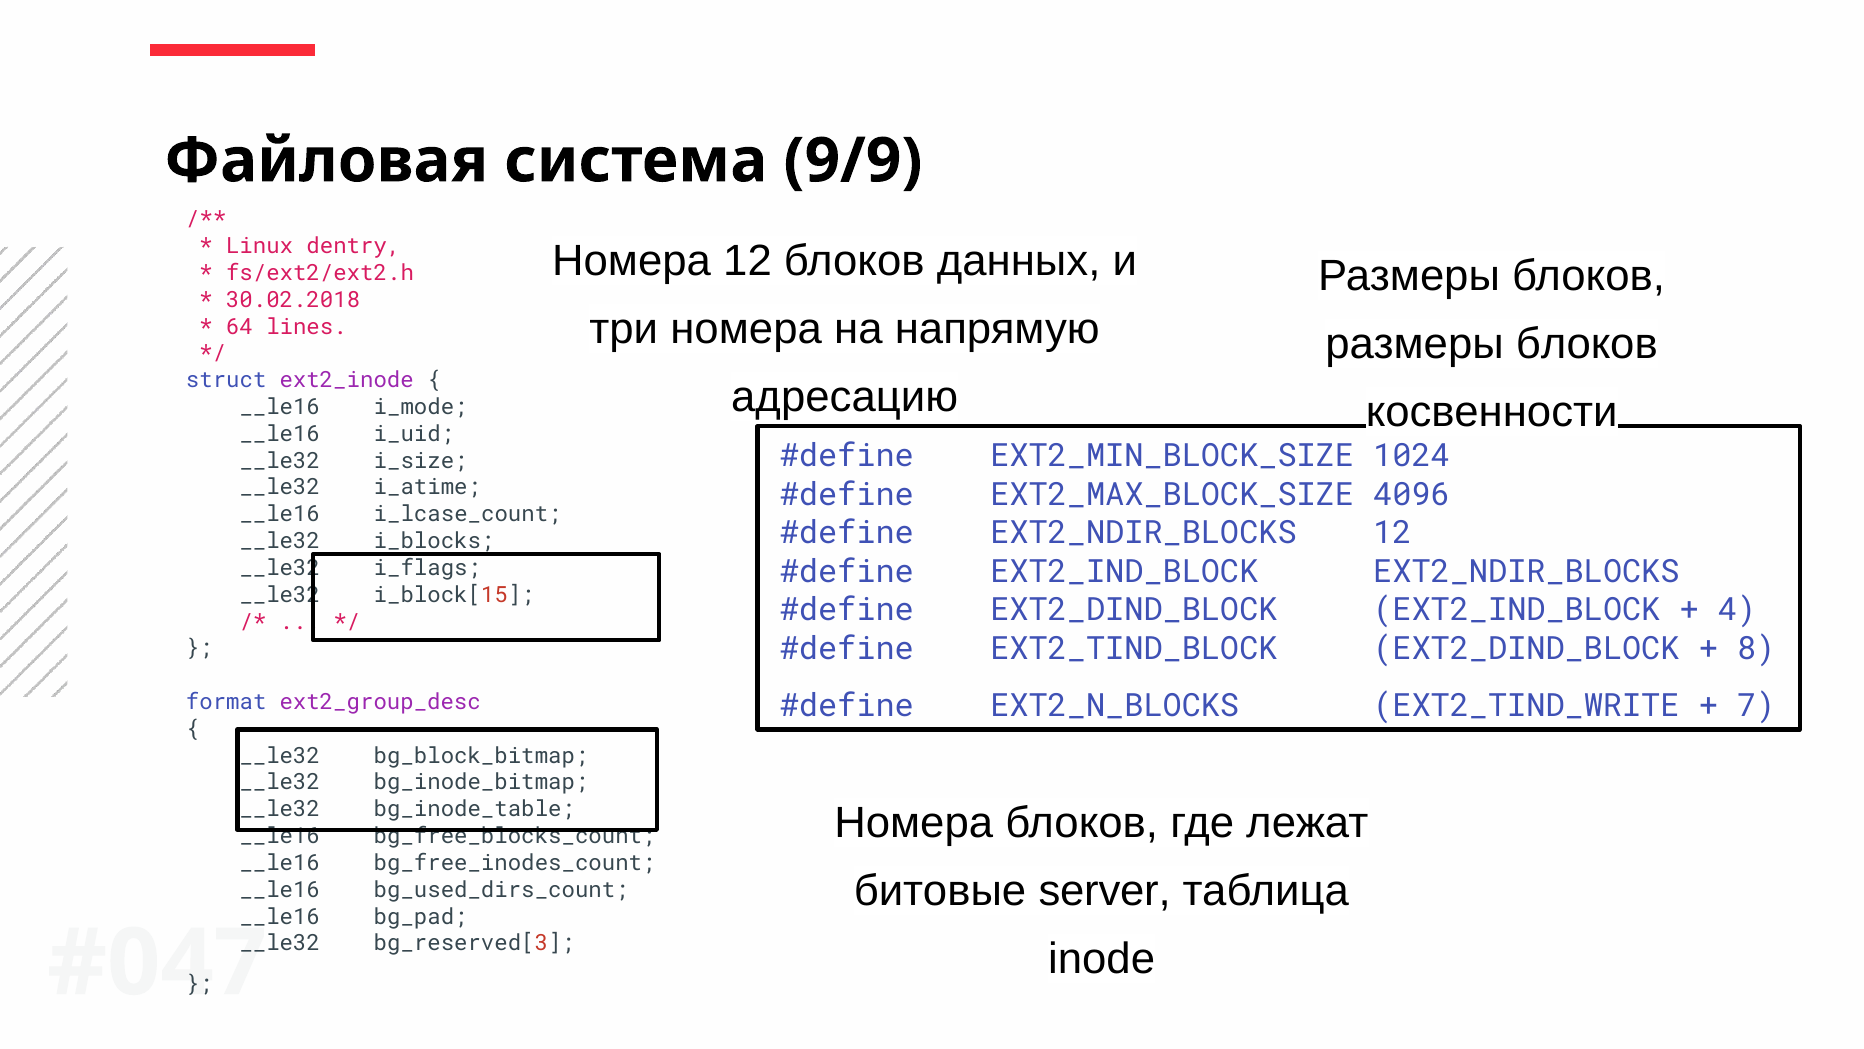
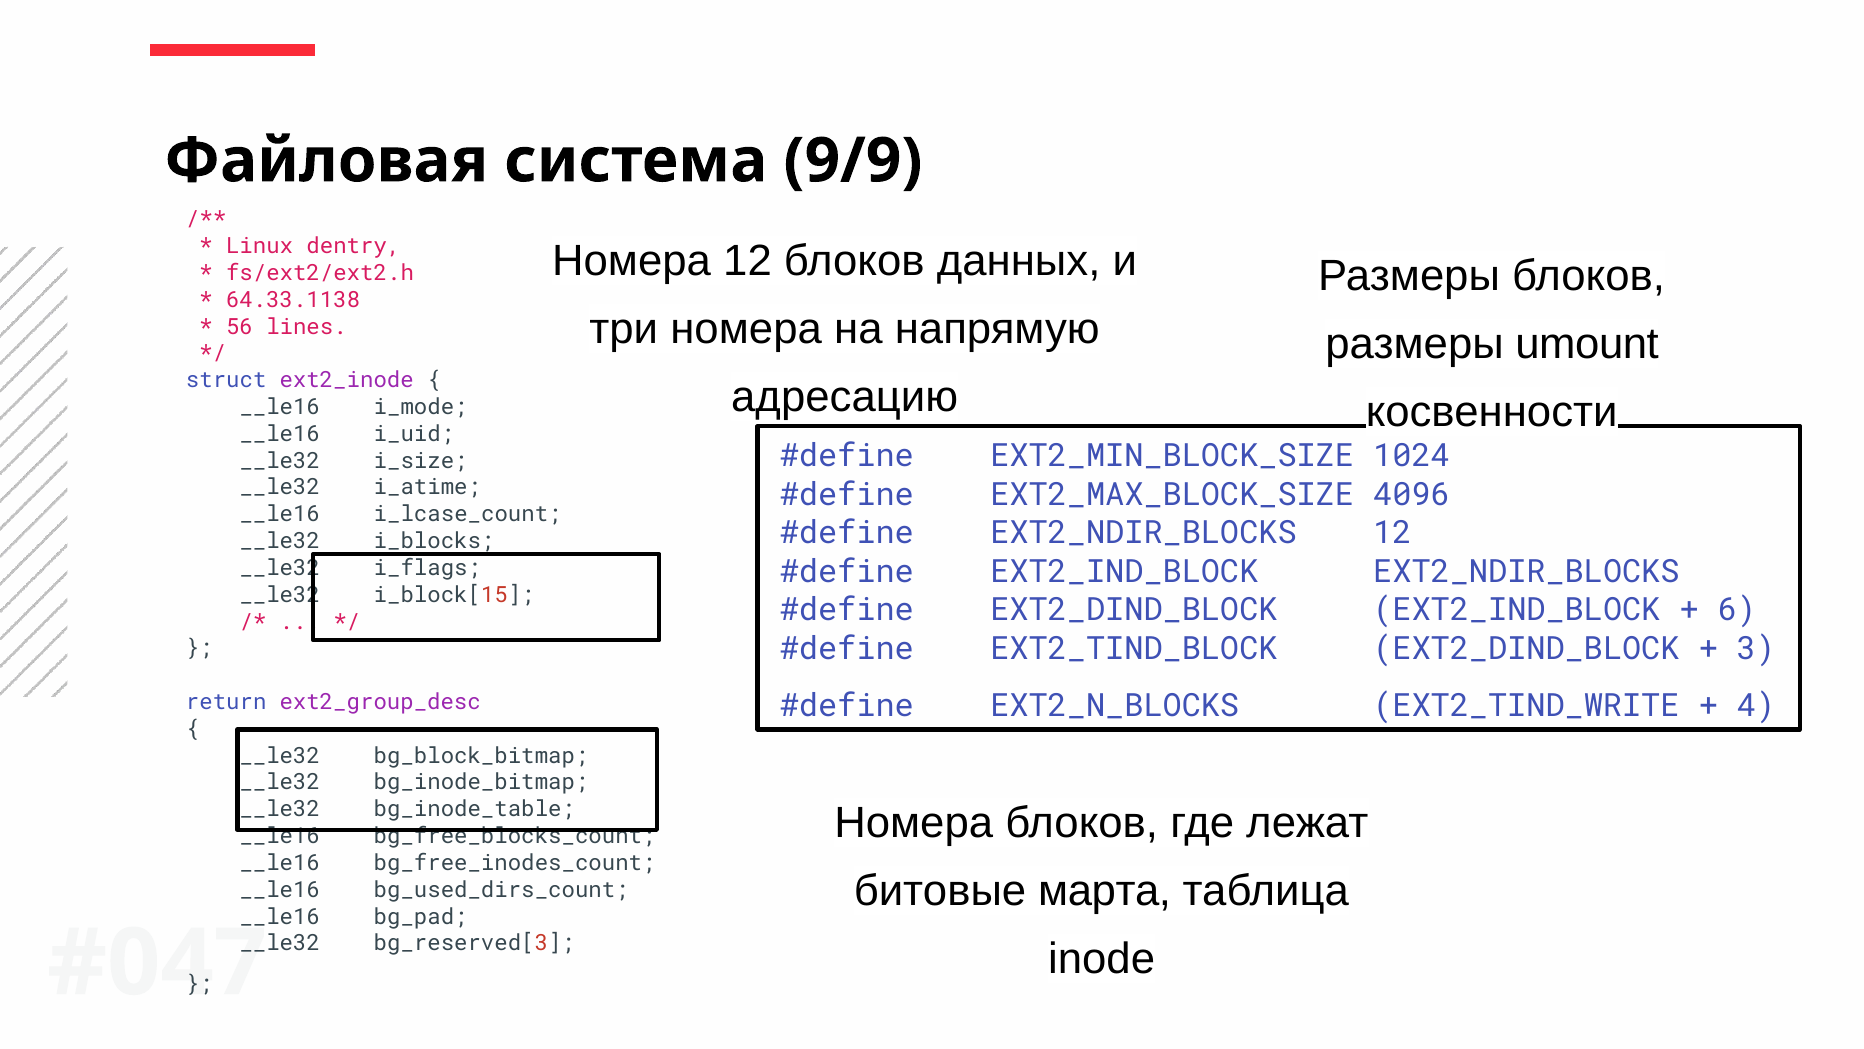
30.02.2018: 30.02.2018 -> 64.33.1138 (293, 300)
64: 64 -> 56 (239, 327)
блоков: блоков -> umount (1587, 344)
4: 4 -> 6 (1737, 610)
8: 8 -> 3 (1756, 648)
format: format -> return (226, 702)
7: 7 -> 4 (1756, 706)
server: server -> марта (1105, 891)
